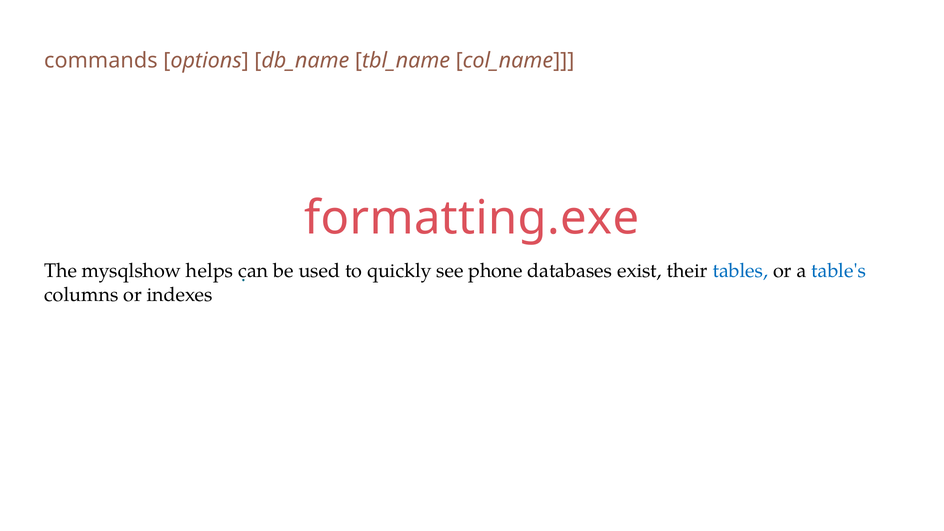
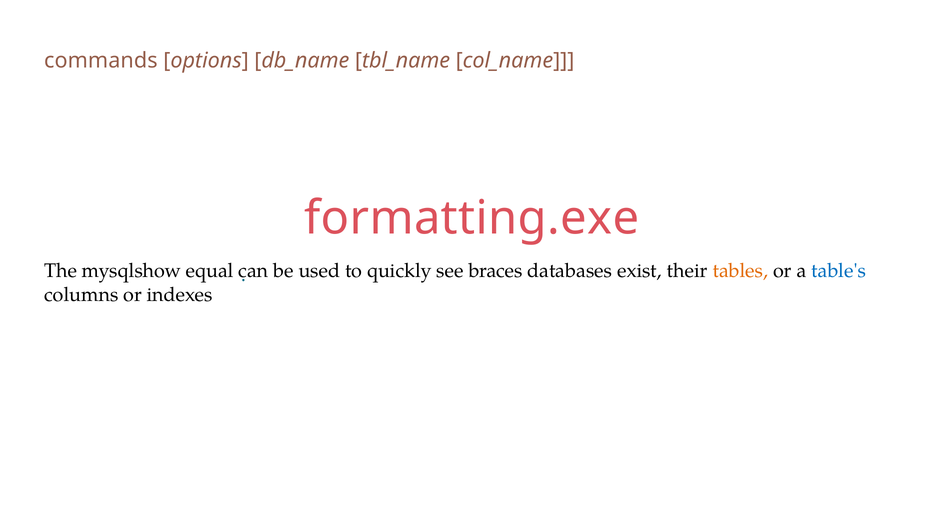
helps: helps -> equal (210, 271)
phone: phone -> braces (496, 271)
tables colour: blue -> orange (740, 271)
